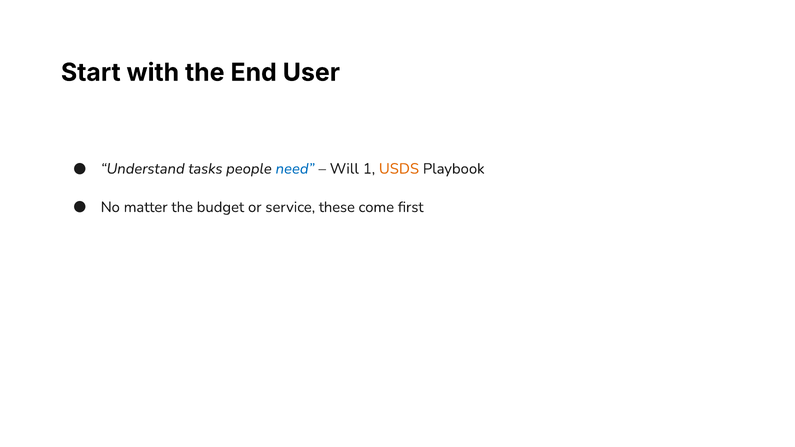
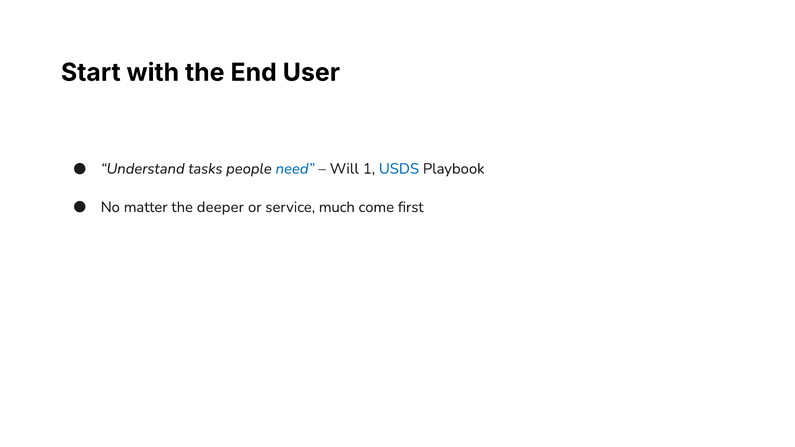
USDS colour: orange -> blue (399, 169)
budget: budget -> deeper (220, 207)
these: these -> much (337, 207)
